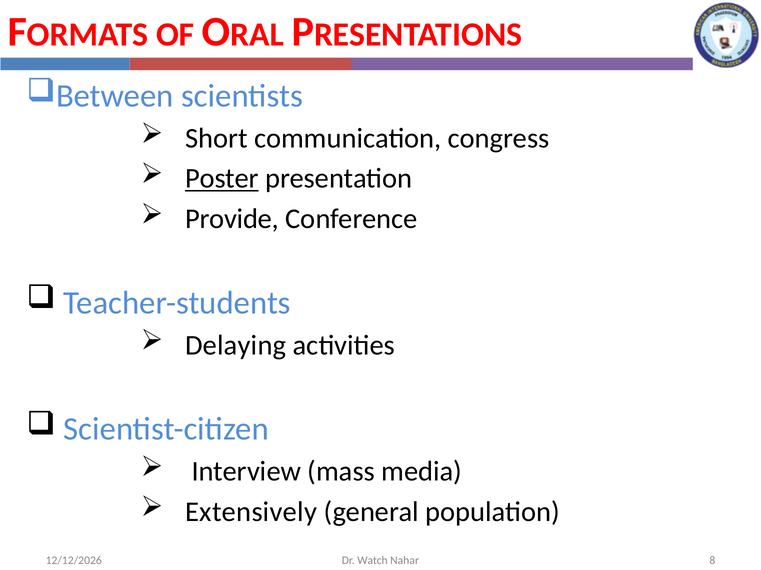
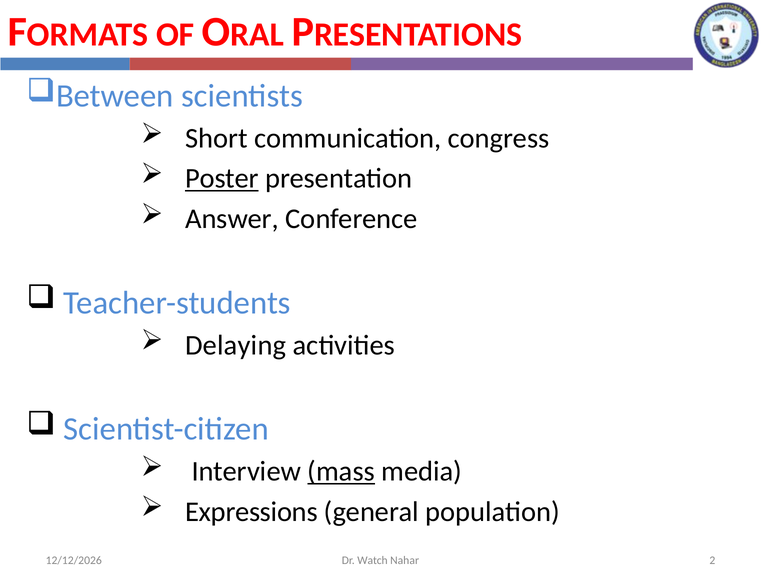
Provide: Provide -> Answer (232, 219)
mass underline: none -> present (341, 472)
Extensively: Extensively -> Expressions (251, 512)
8: 8 -> 2 (712, 561)
